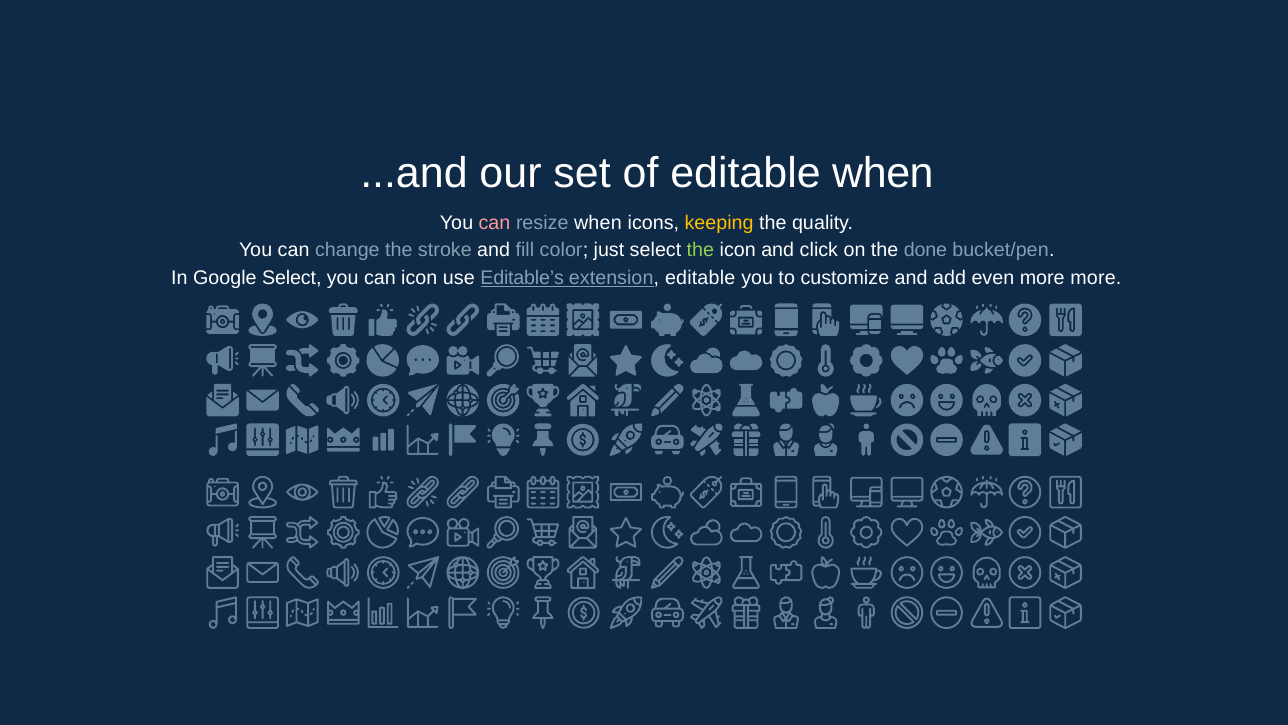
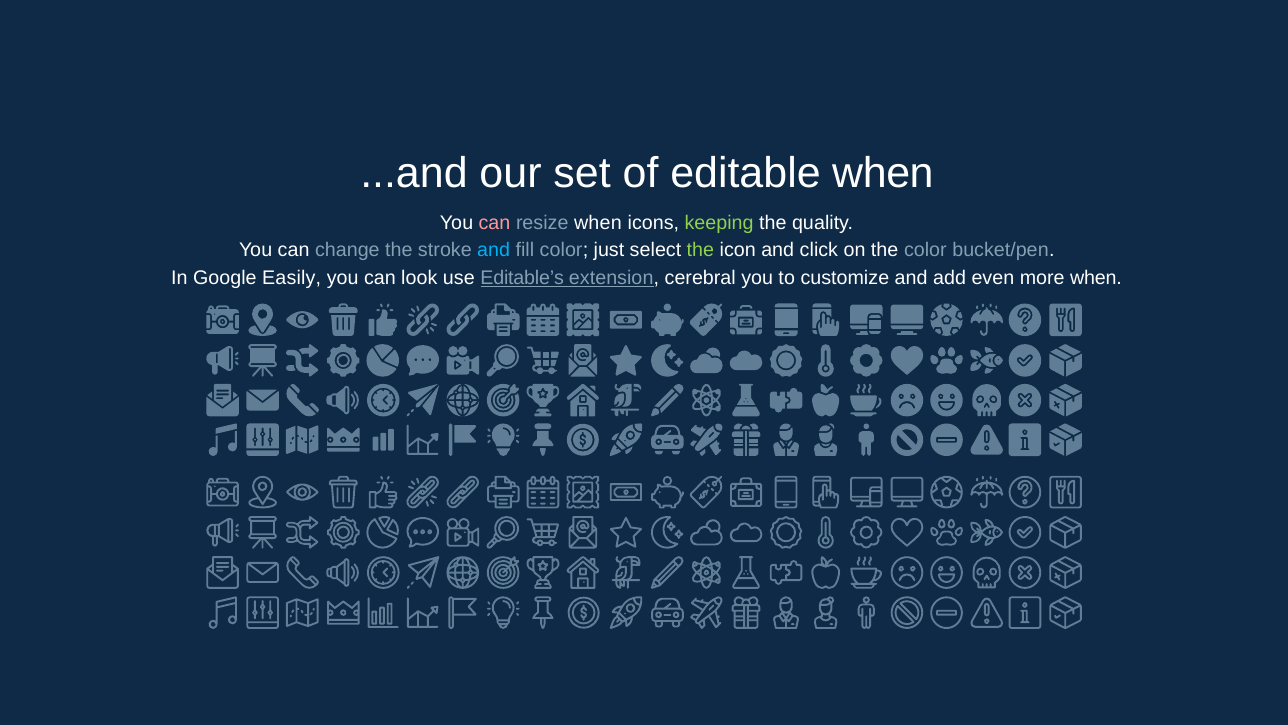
keeping colour: yellow -> light green (719, 223)
and colour: white -> light blue (494, 250)
the done: done -> color (925, 250)
Google Select: Select -> Easily (292, 277)
can icon: icon -> look (419, 277)
extension editable: editable -> cerebral (700, 277)
more more: more -> when (1096, 277)
